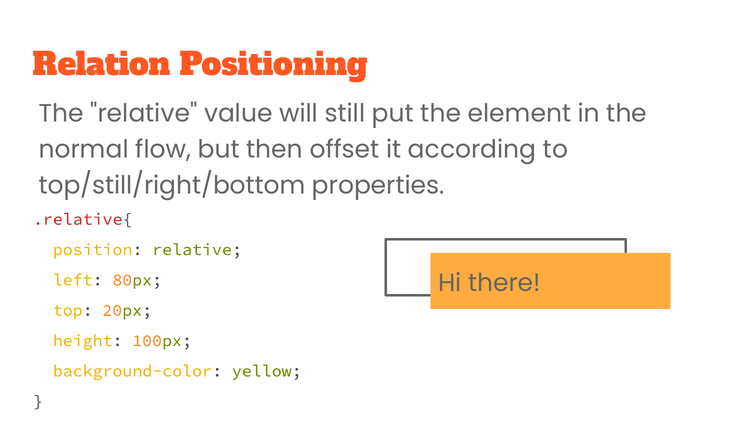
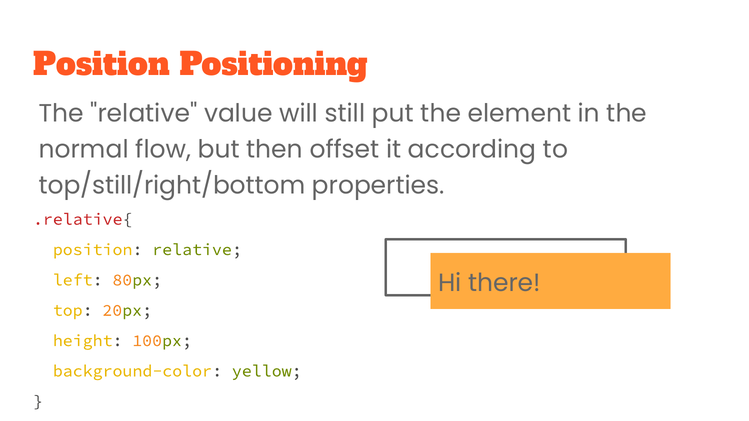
Relation: Relation -> Position (102, 65)
